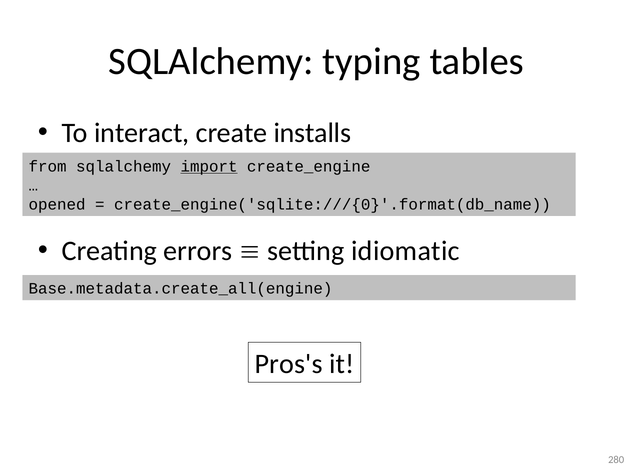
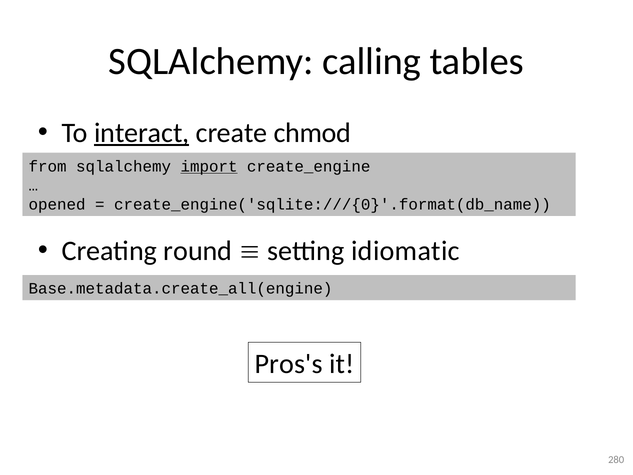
typing: typing -> calling (372, 61)
interact underline: none -> present (142, 133)
installs: installs -> chmod (312, 133)
errors: errors -> round (198, 251)
